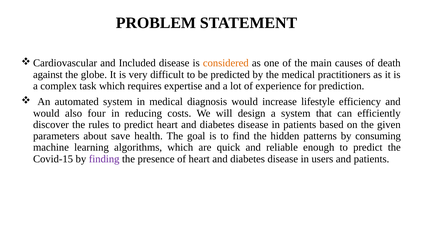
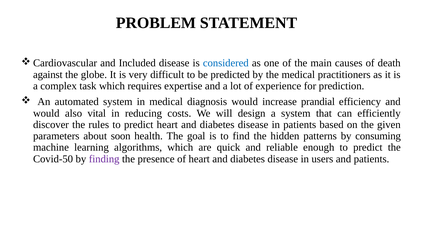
considered colour: orange -> blue (226, 63)
lifestyle: lifestyle -> prandial (318, 102)
four: four -> vital (97, 113)
save: save -> soon (121, 136)
Covid-15: Covid-15 -> Covid-50 (53, 159)
